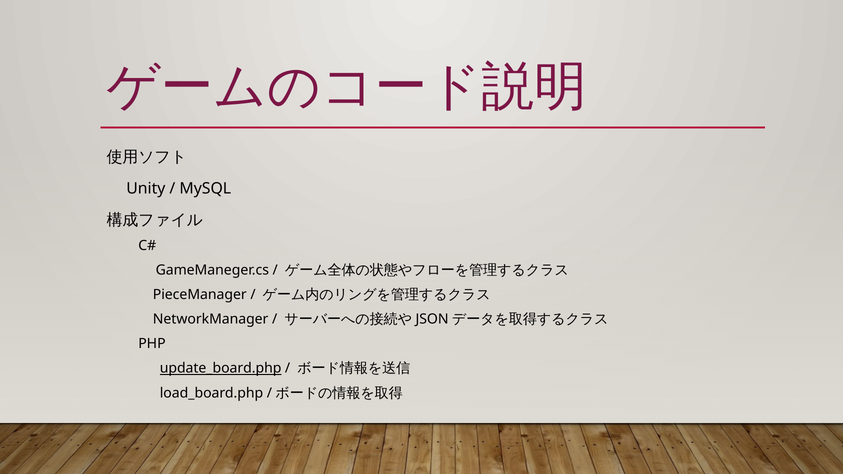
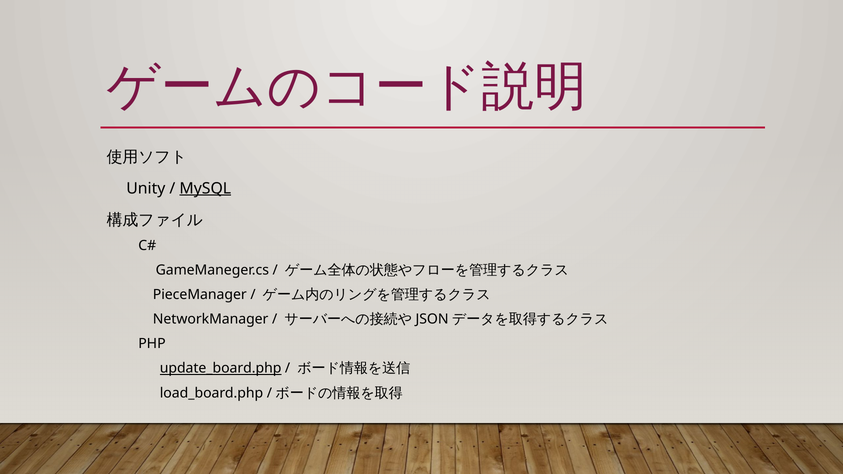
MySQL underline: none -> present (205, 188)
